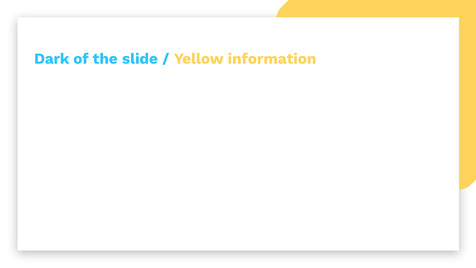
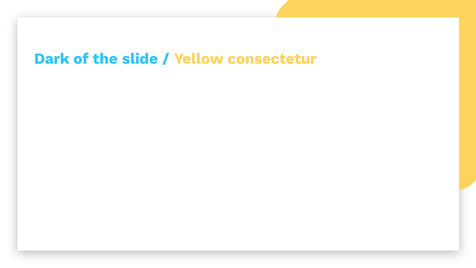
information: information -> consectetur (272, 59)
